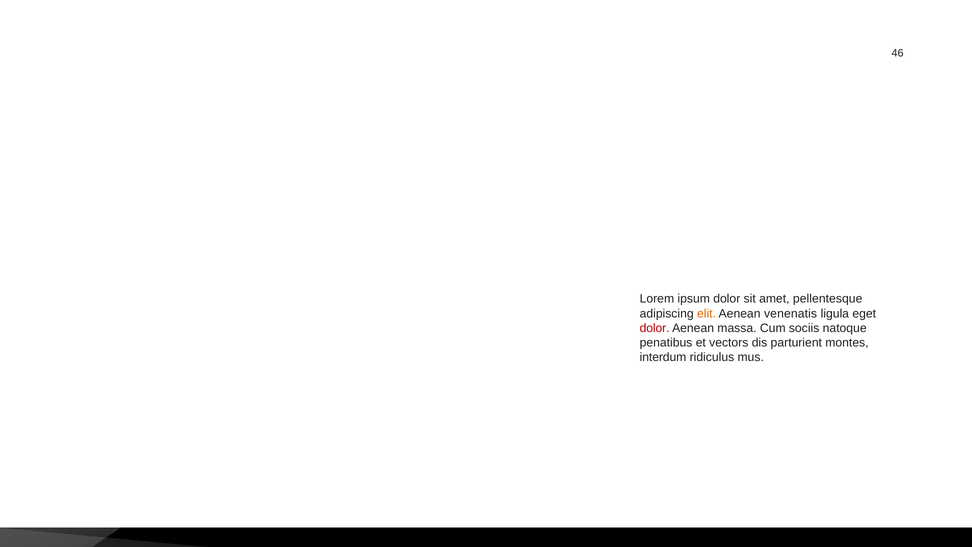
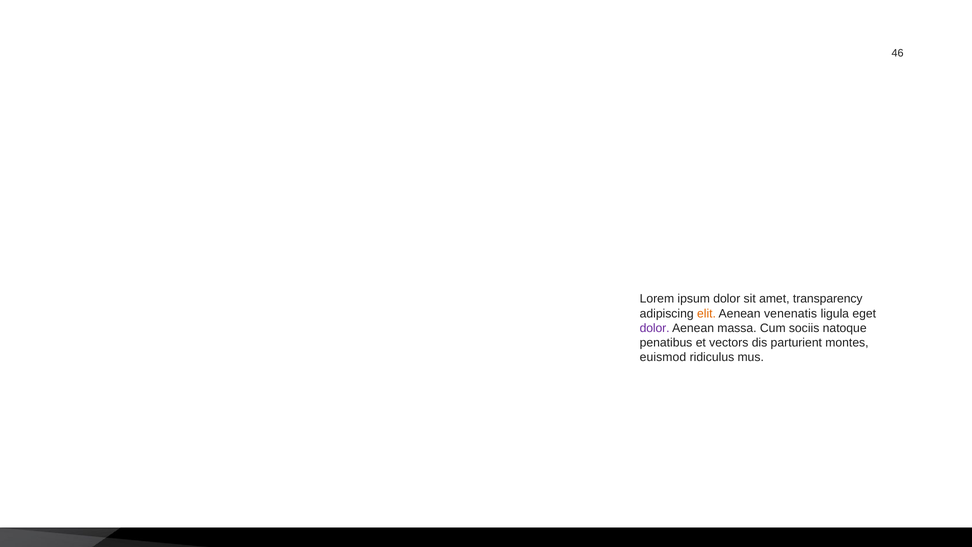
pellentesque: pellentesque -> transparency (828, 299)
dolor colour: red -> purple (655, 328)
interdum: interdum -> euismod (663, 357)
